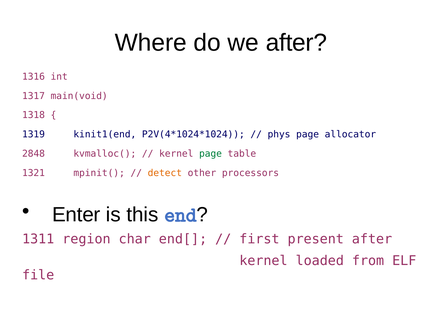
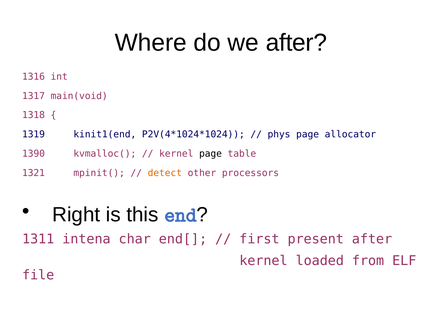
2848: 2848 -> 1390 (34, 153)
page colour: green -> black (211, 153)
Enter: Enter -> Right (76, 214)
region: region -> intena (86, 239)
